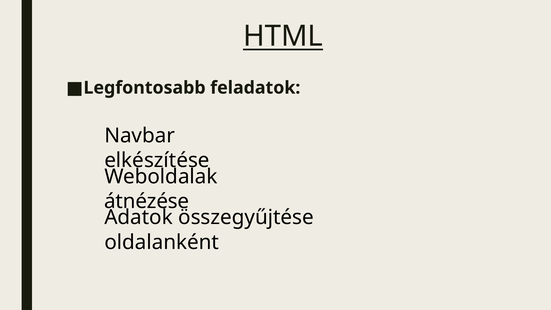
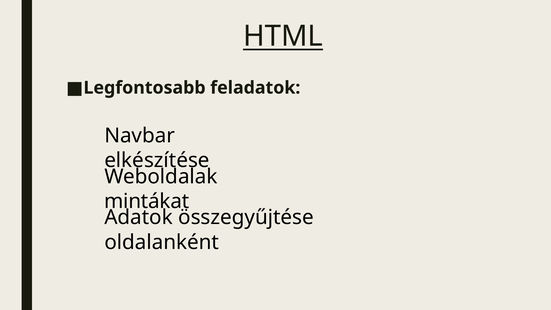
átnézése: átnézése -> mintákat (147, 201)
